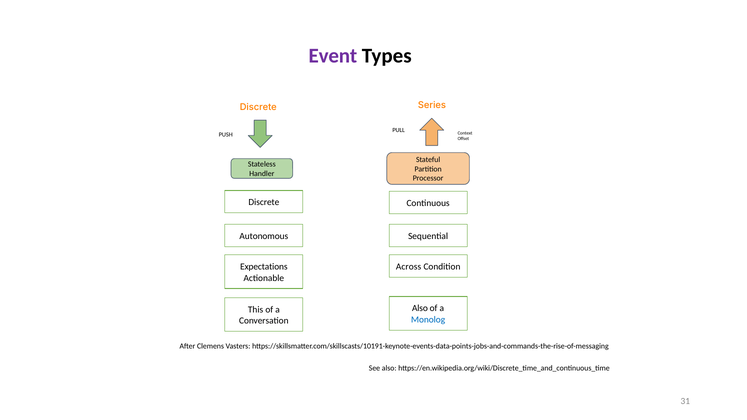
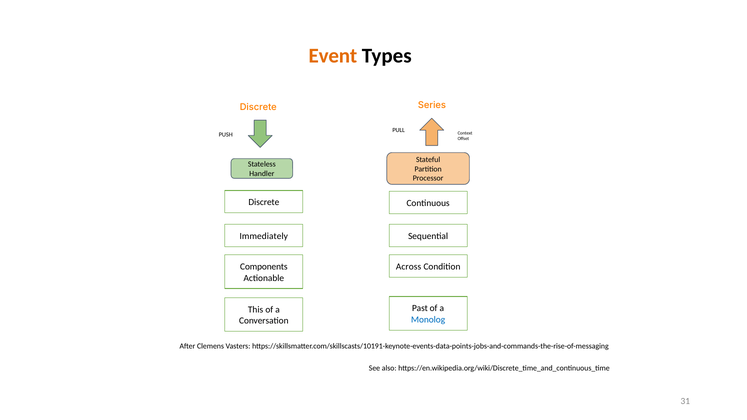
Event colour: purple -> orange (333, 56)
Autonomous: Autonomous -> Immediately (264, 236)
Expectations: Expectations -> Components (264, 267)
Also: Also -> Past (420, 308)
